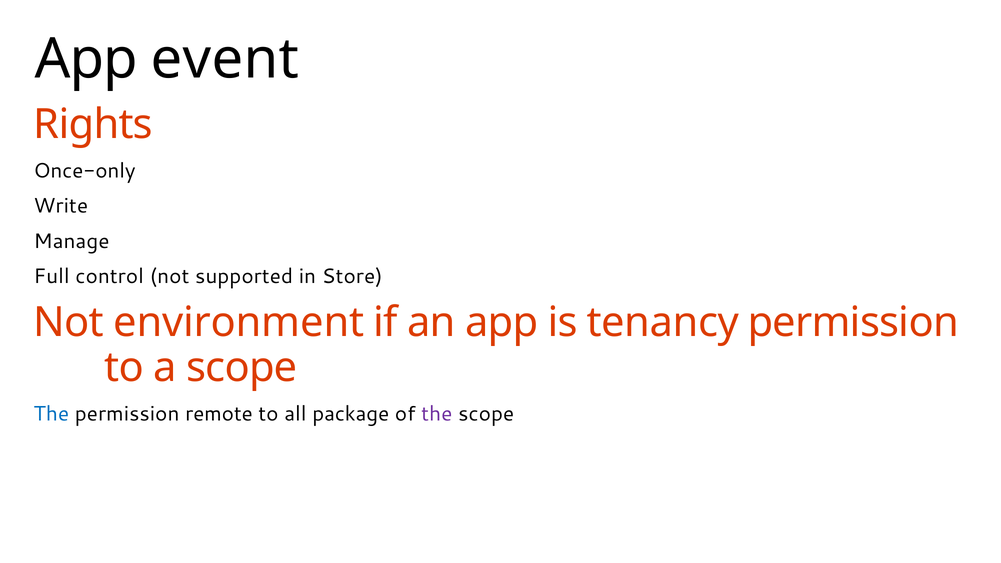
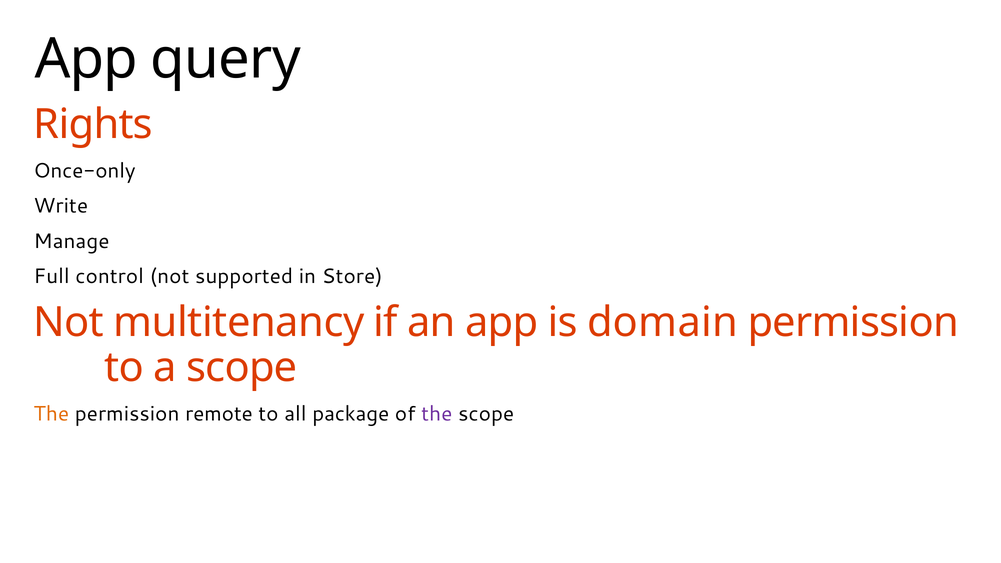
event: event -> query (225, 59)
environment: environment -> multitenancy (239, 322)
tenancy: tenancy -> domain (662, 322)
The colour: blue -> orange (51, 414)
